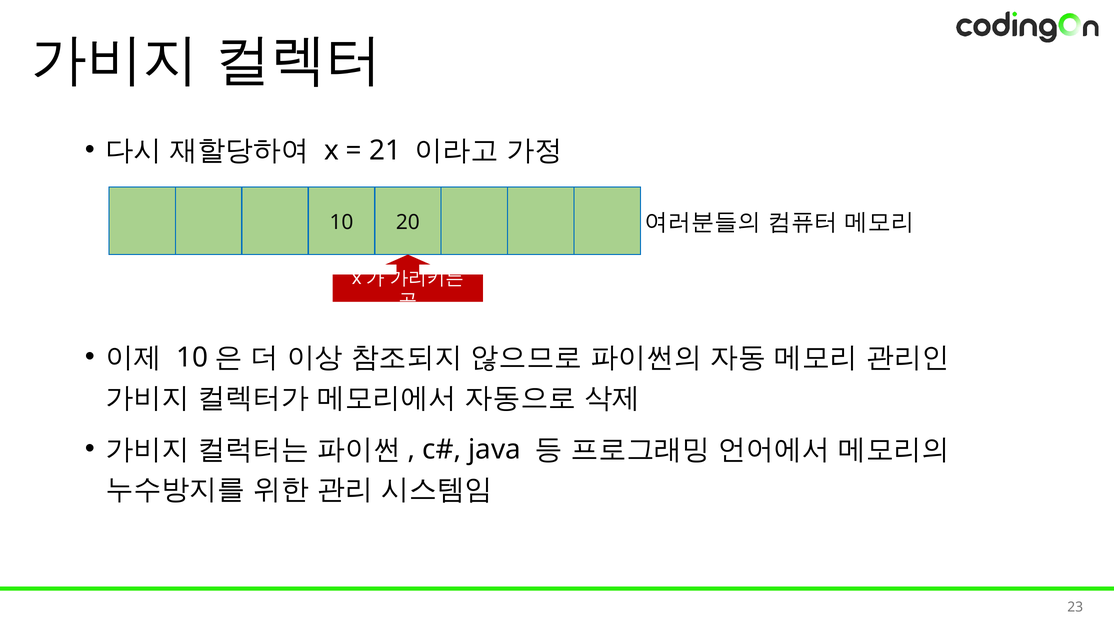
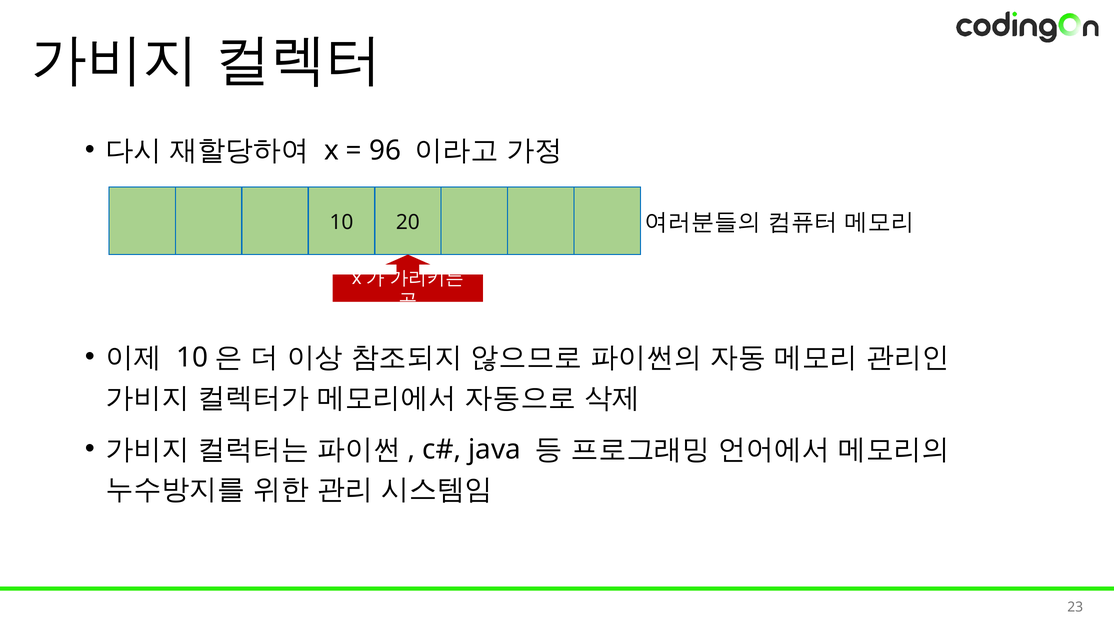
21: 21 -> 96 (385, 151)
